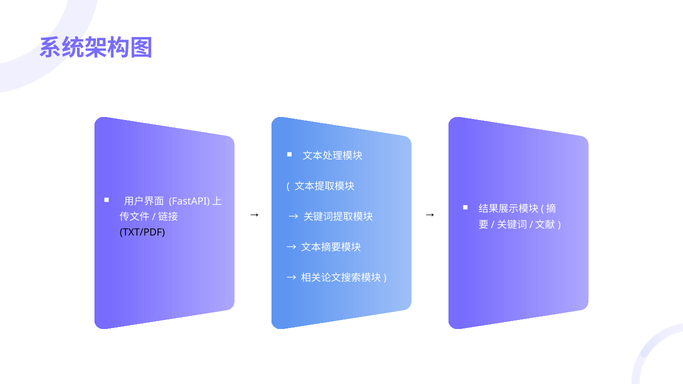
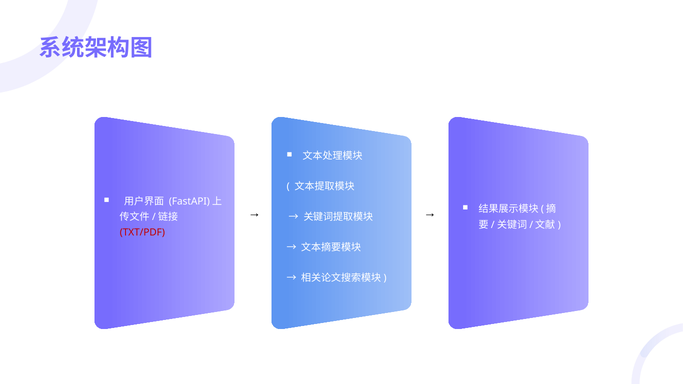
TXT/PDF colour: black -> red (142, 233)
